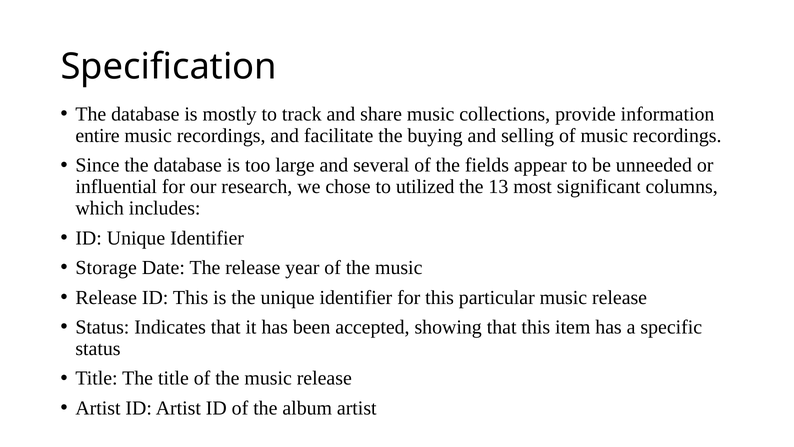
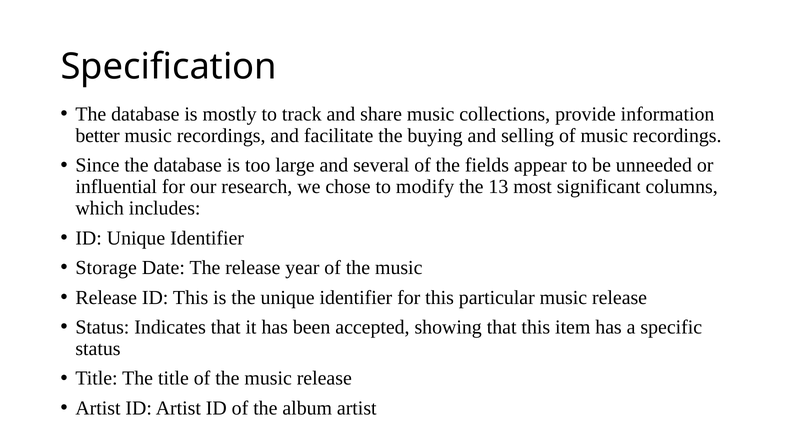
entire: entire -> better (98, 136)
utilized: utilized -> modify (425, 187)
